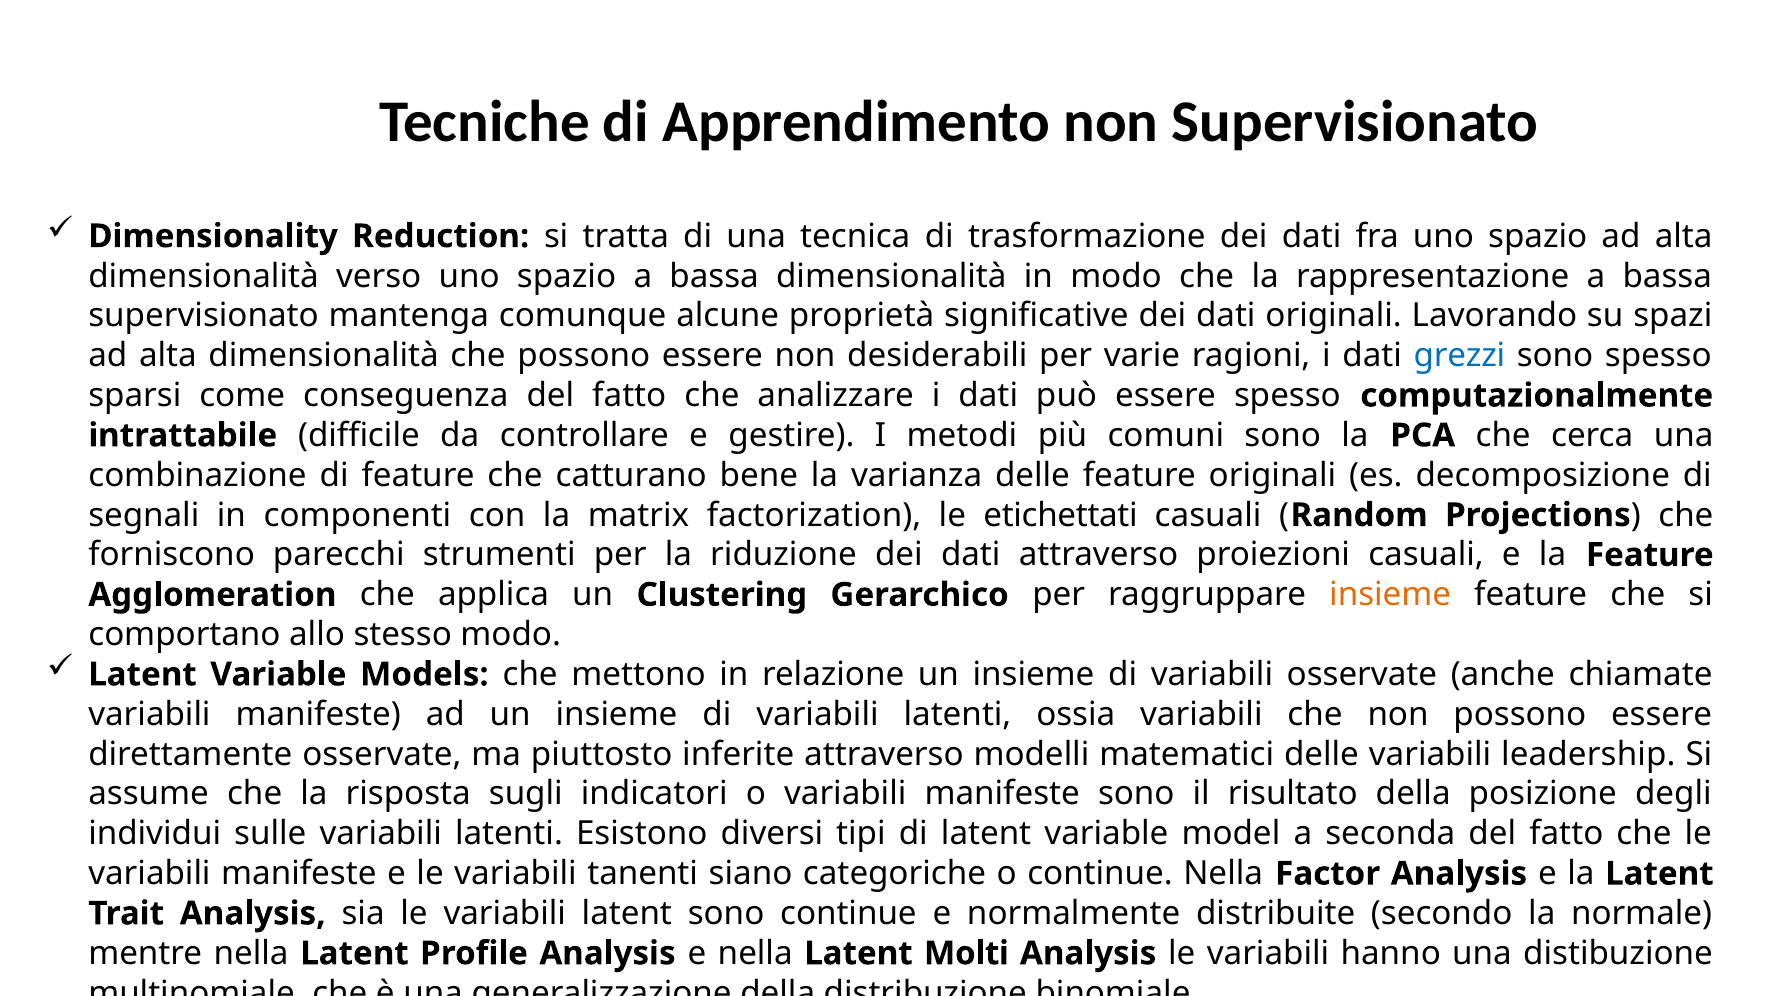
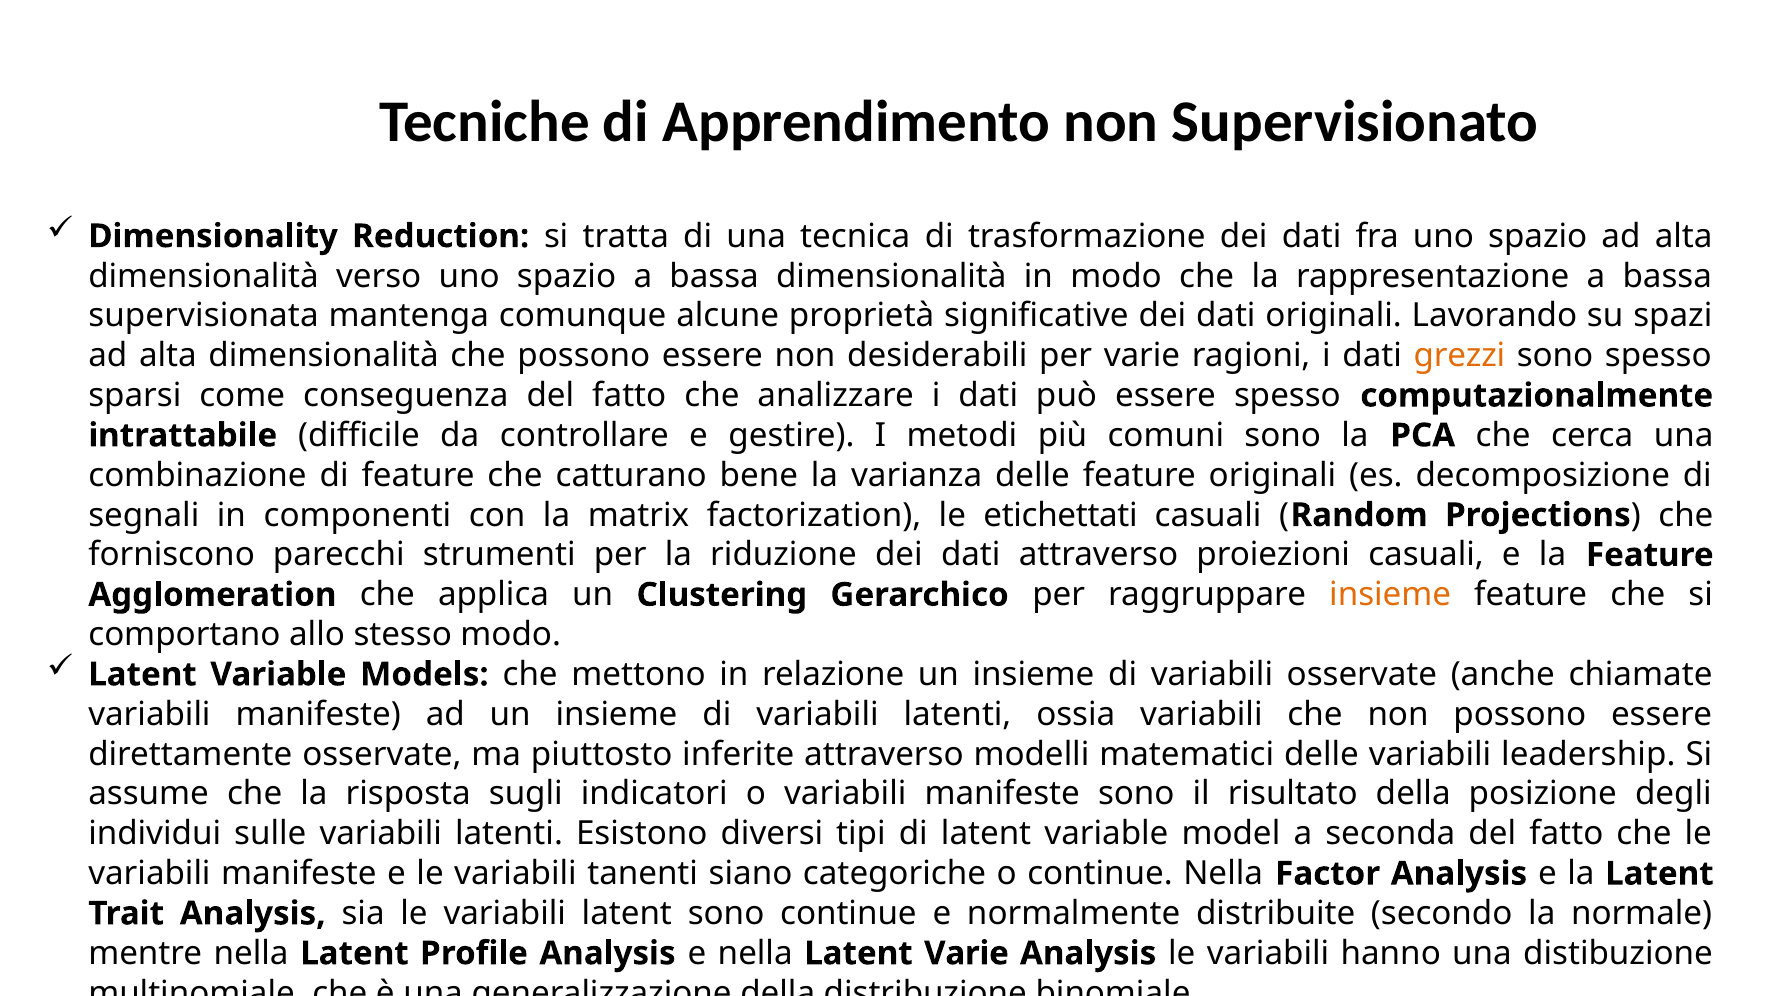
supervisionato: supervisionato -> supervisionata (203, 316)
grezzi colour: blue -> orange (1459, 356)
Latent Molti: Molti -> Varie (966, 953)
